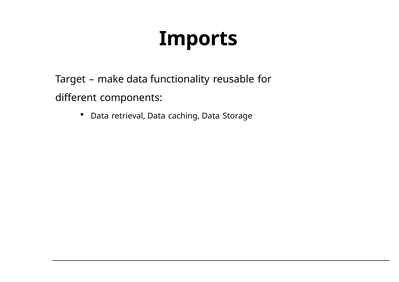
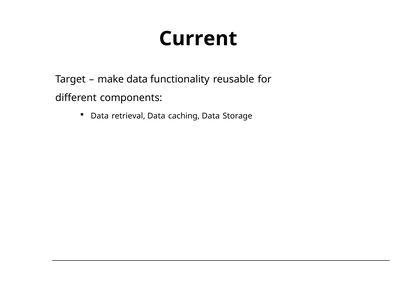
Imports: Imports -> Current (198, 39)
